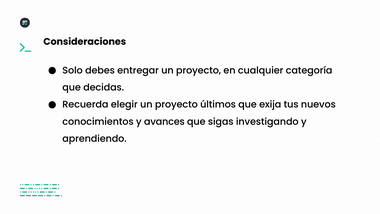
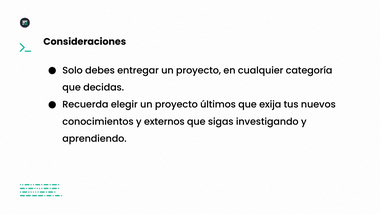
avances: avances -> externos (164, 122)
